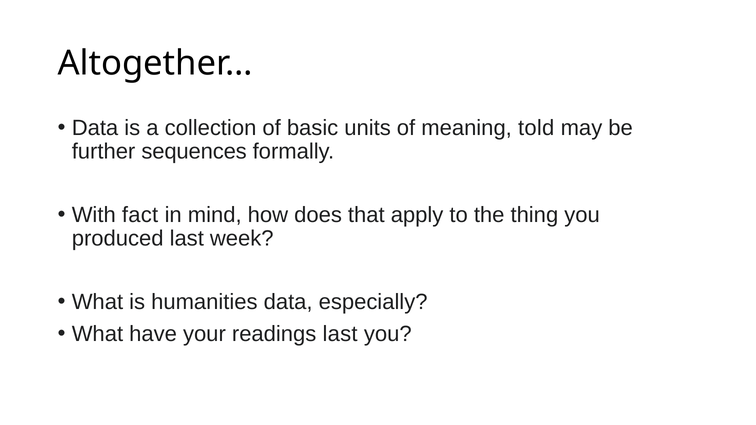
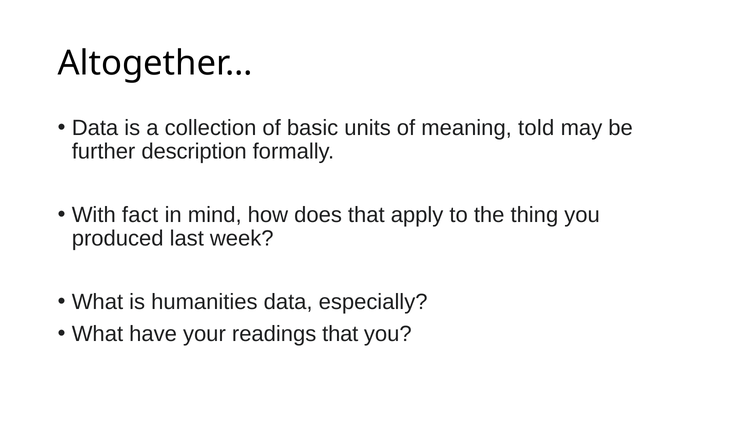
sequences: sequences -> description (194, 152)
readings last: last -> that (340, 334)
